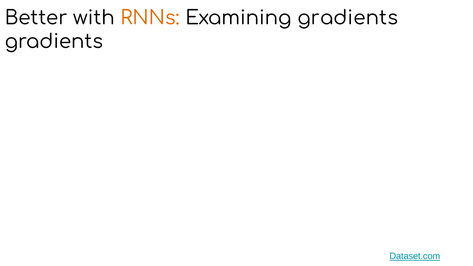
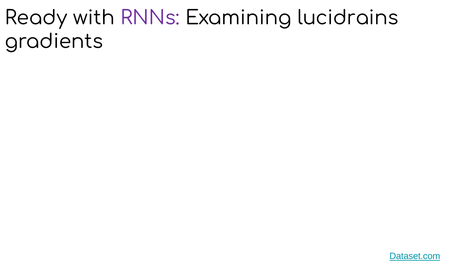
Better: Better -> Ready (36, 18)
RNNs colour: orange -> purple (150, 18)
Examining gradients: gradients -> lucidrains (348, 18)
